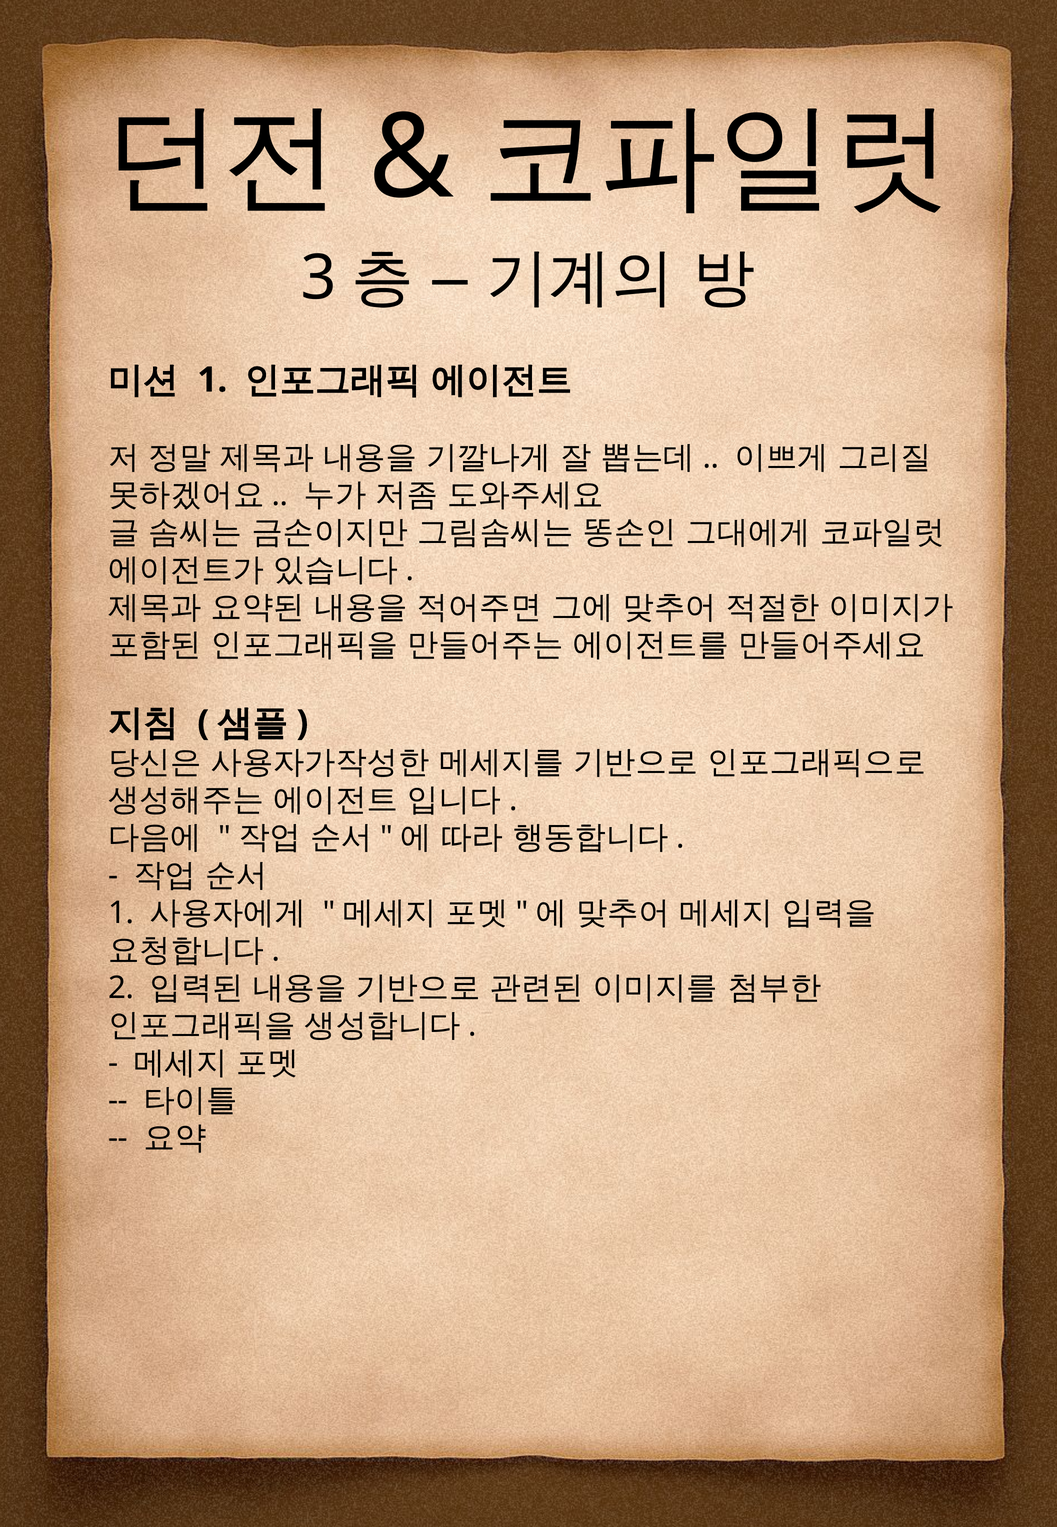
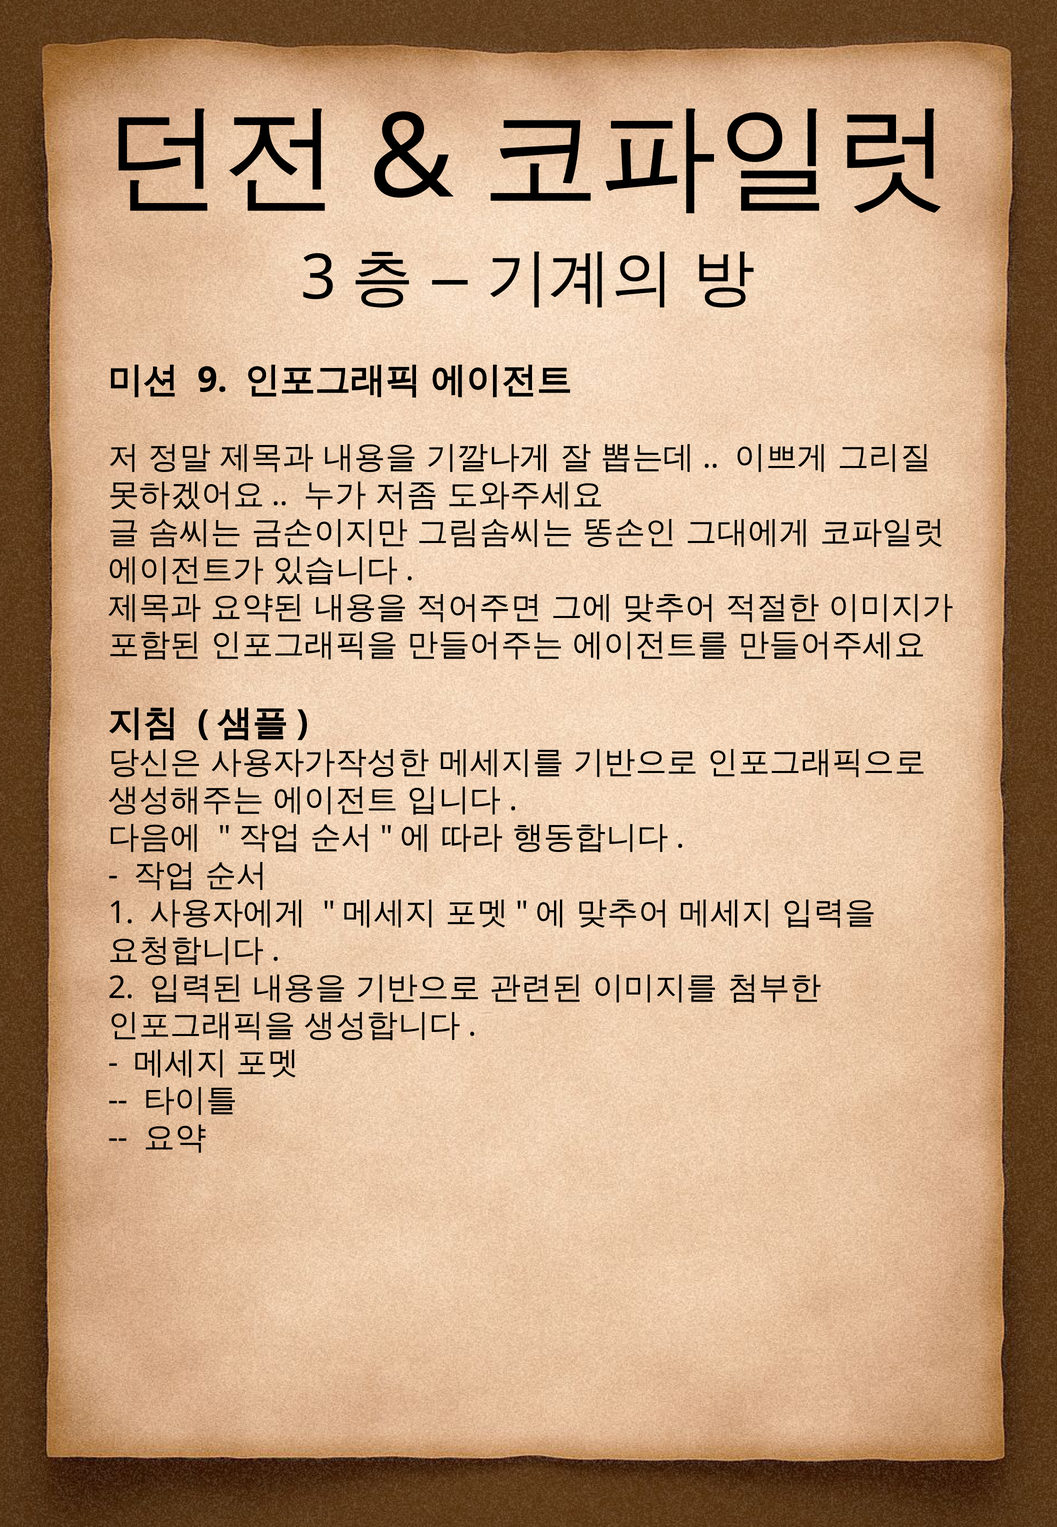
1: 1 -> 9 (212, 380)
